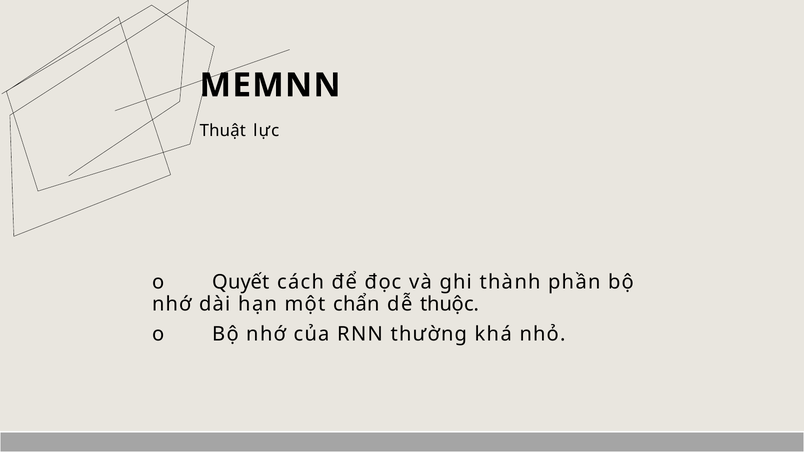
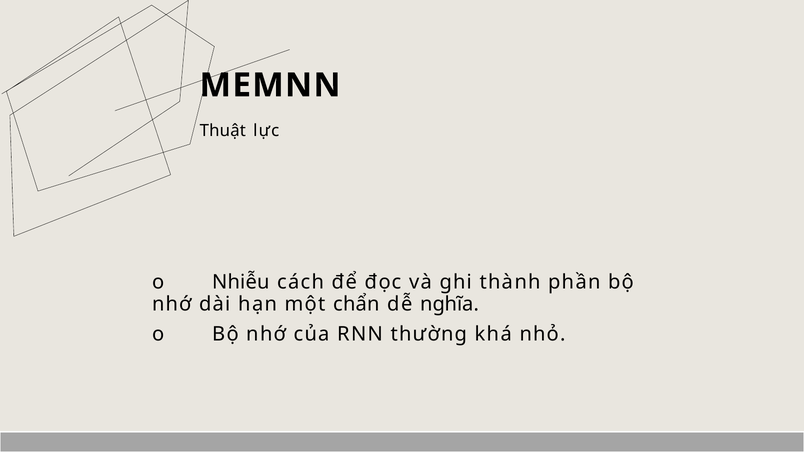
Quyết: Quyết -> Nhiễu (241, 283)
thuộc: thuộc -> nghĩa (450, 304)
